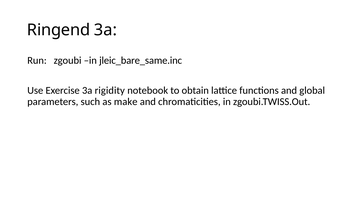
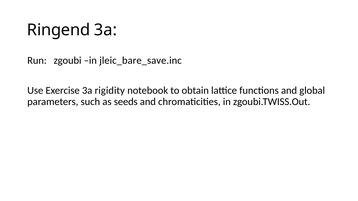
jleic_bare_same.inc: jleic_bare_same.inc -> jleic_bare_save.inc (141, 61)
make: make -> seeds (126, 102)
